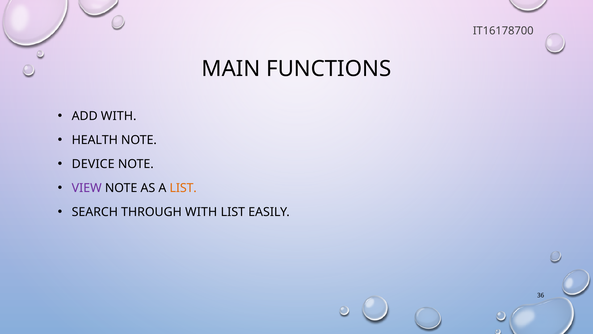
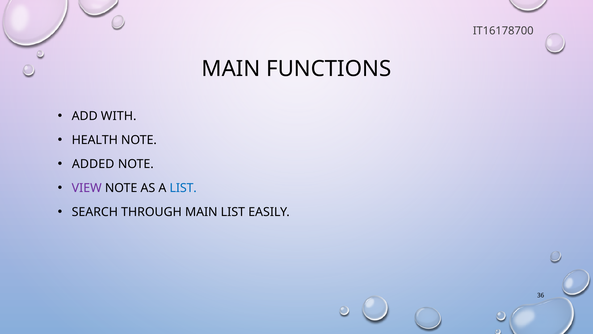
DEVICE: DEVICE -> ADDED (93, 164)
LIST colour: orange -> blue (183, 188)
THROUGH WITH: WITH -> MAIN (201, 212)
